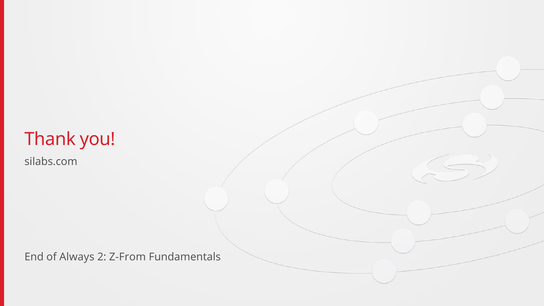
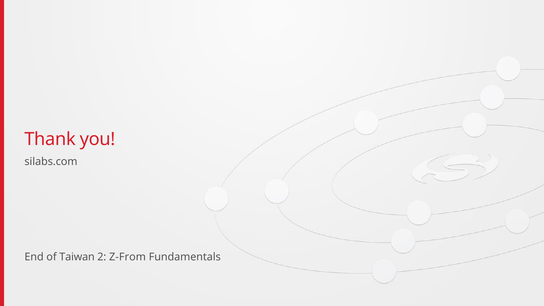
Always: Always -> Taiwan (77, 257)
